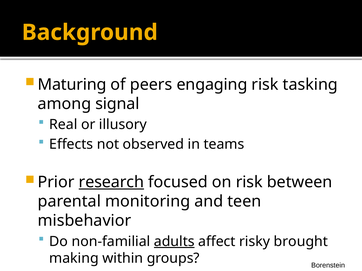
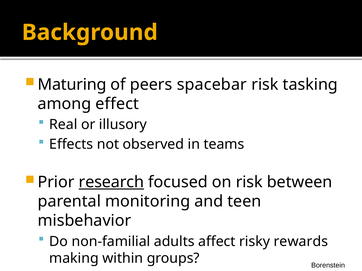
engaging: engaging -> spacebar (212, 85)
signal: signal -> effect (117, 104)
adults underline: present -> none (174, 242)
brought: brought -> rewards (301, 242)
